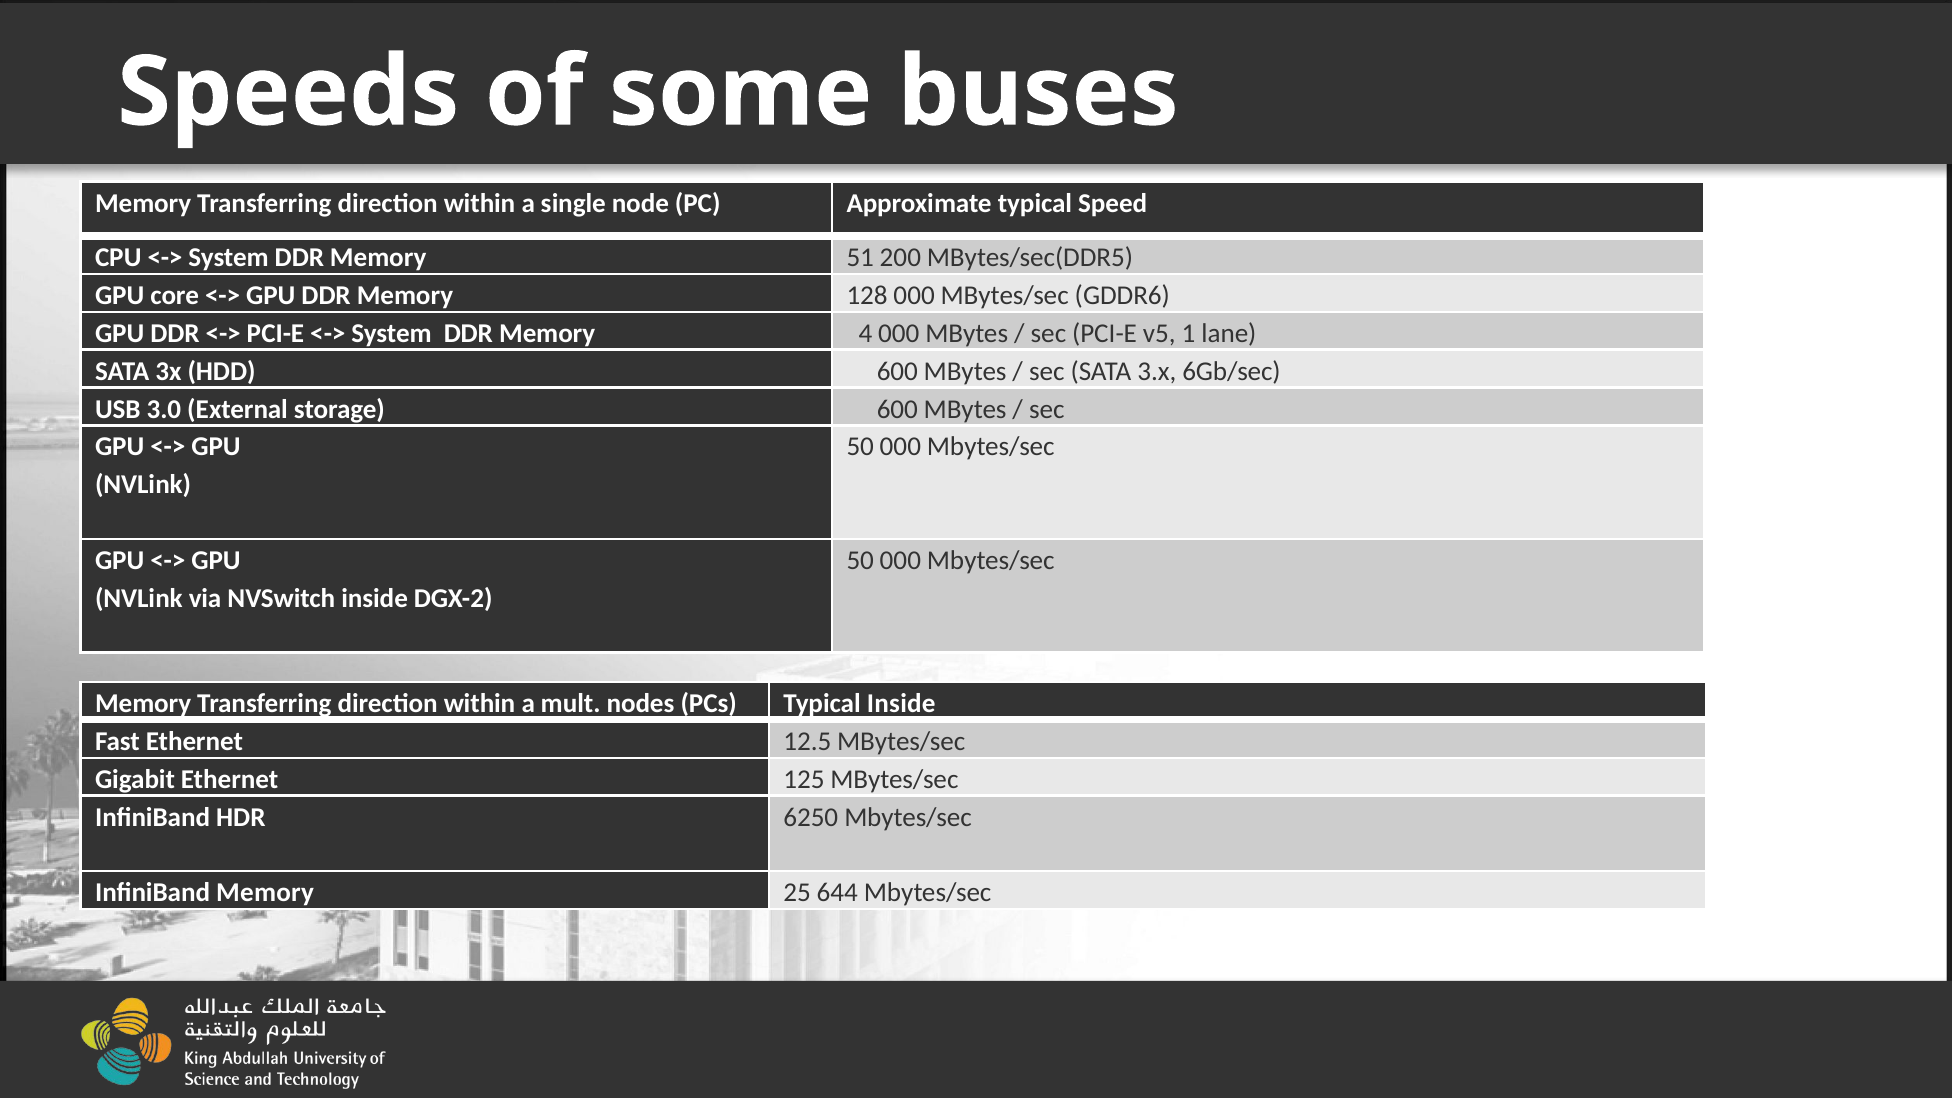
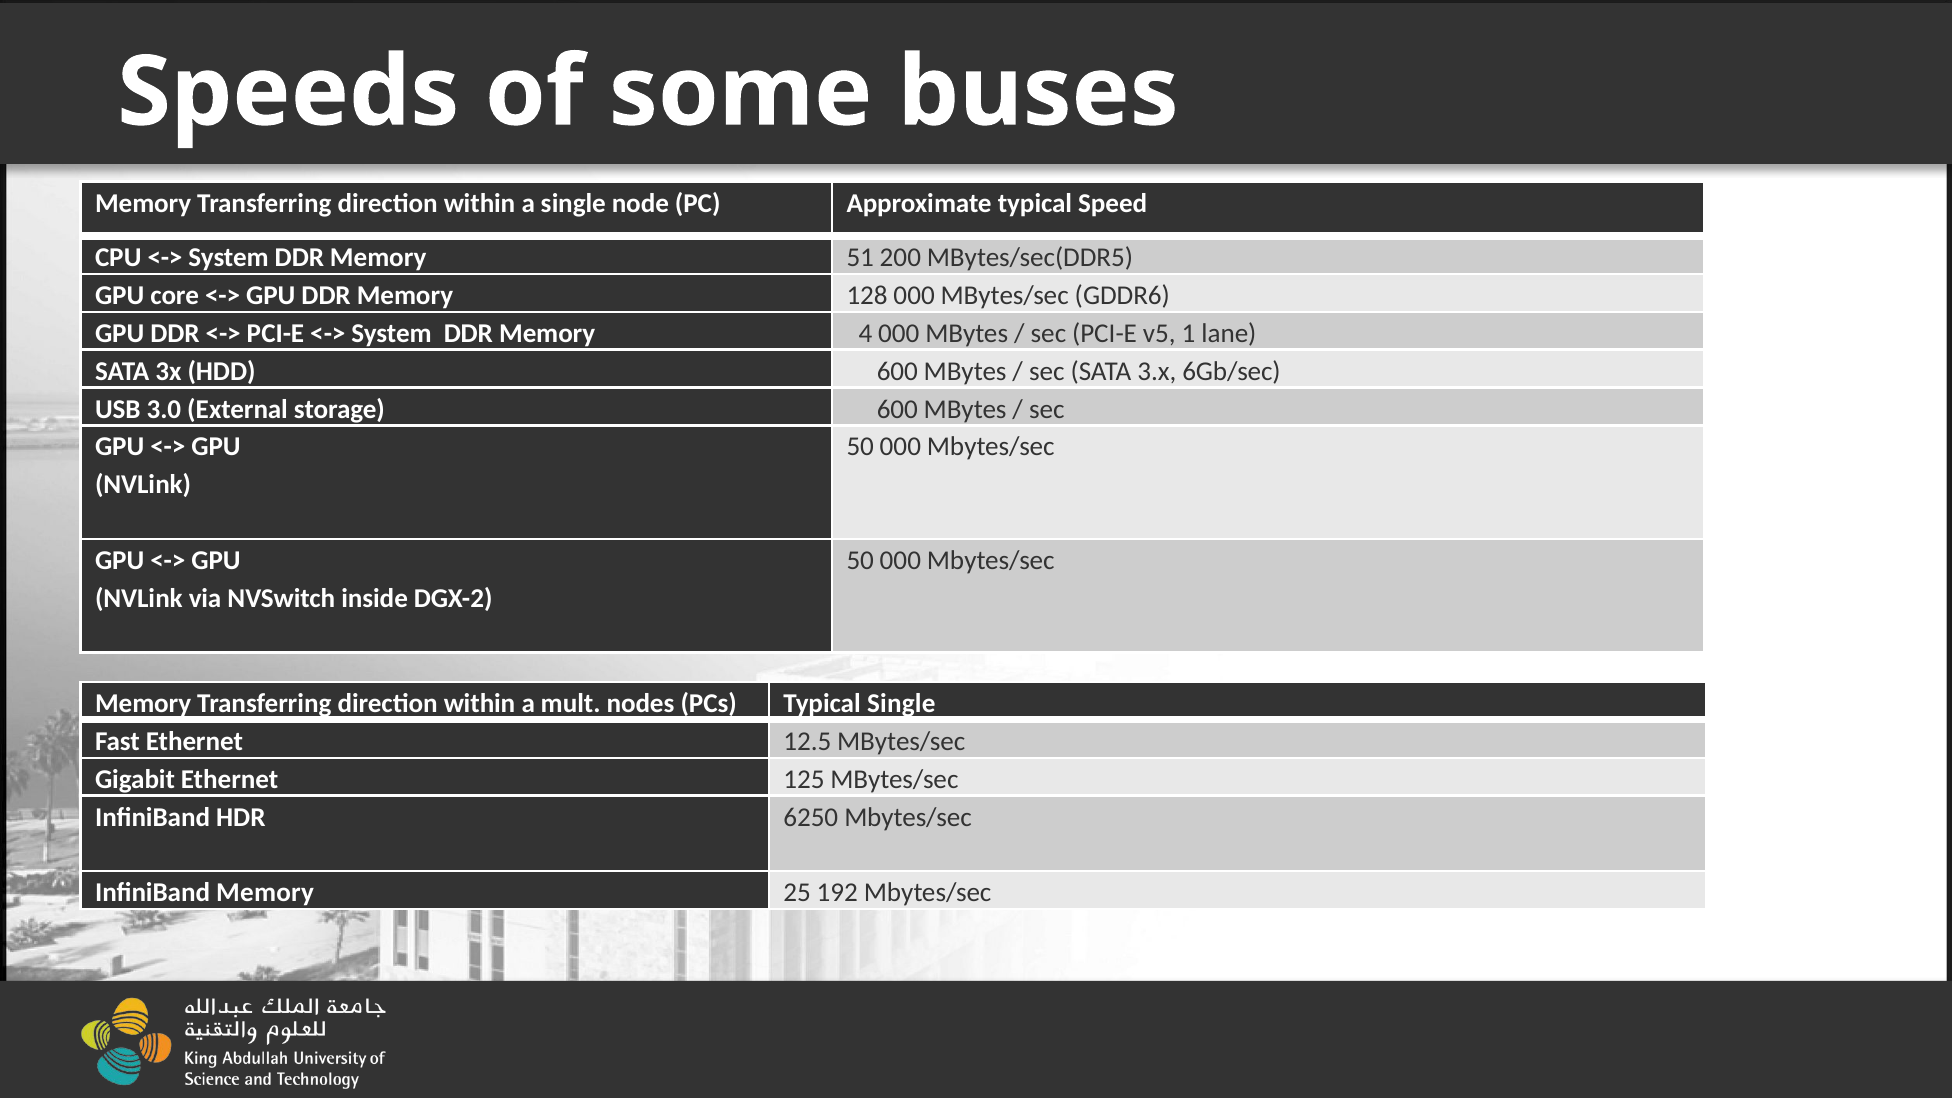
Typical Inside: Inside -> Single (901, 704)
644: 644 -> 192 (837, 893)
